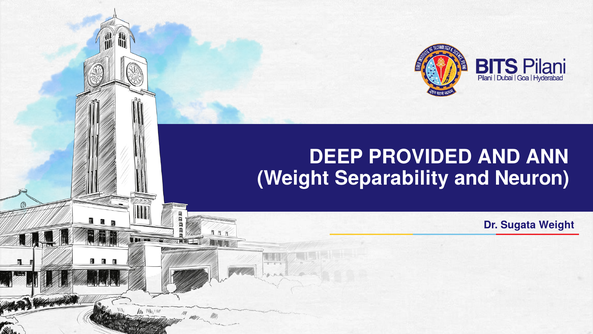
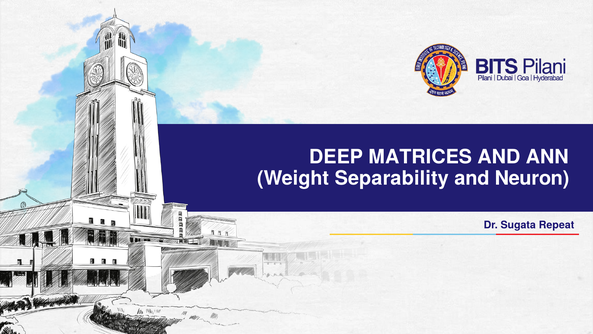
PROVIDED: PROVIDED -> MATRICES (420, 157)
Sugata Weight: Weight -> Repeat (557, 225)
